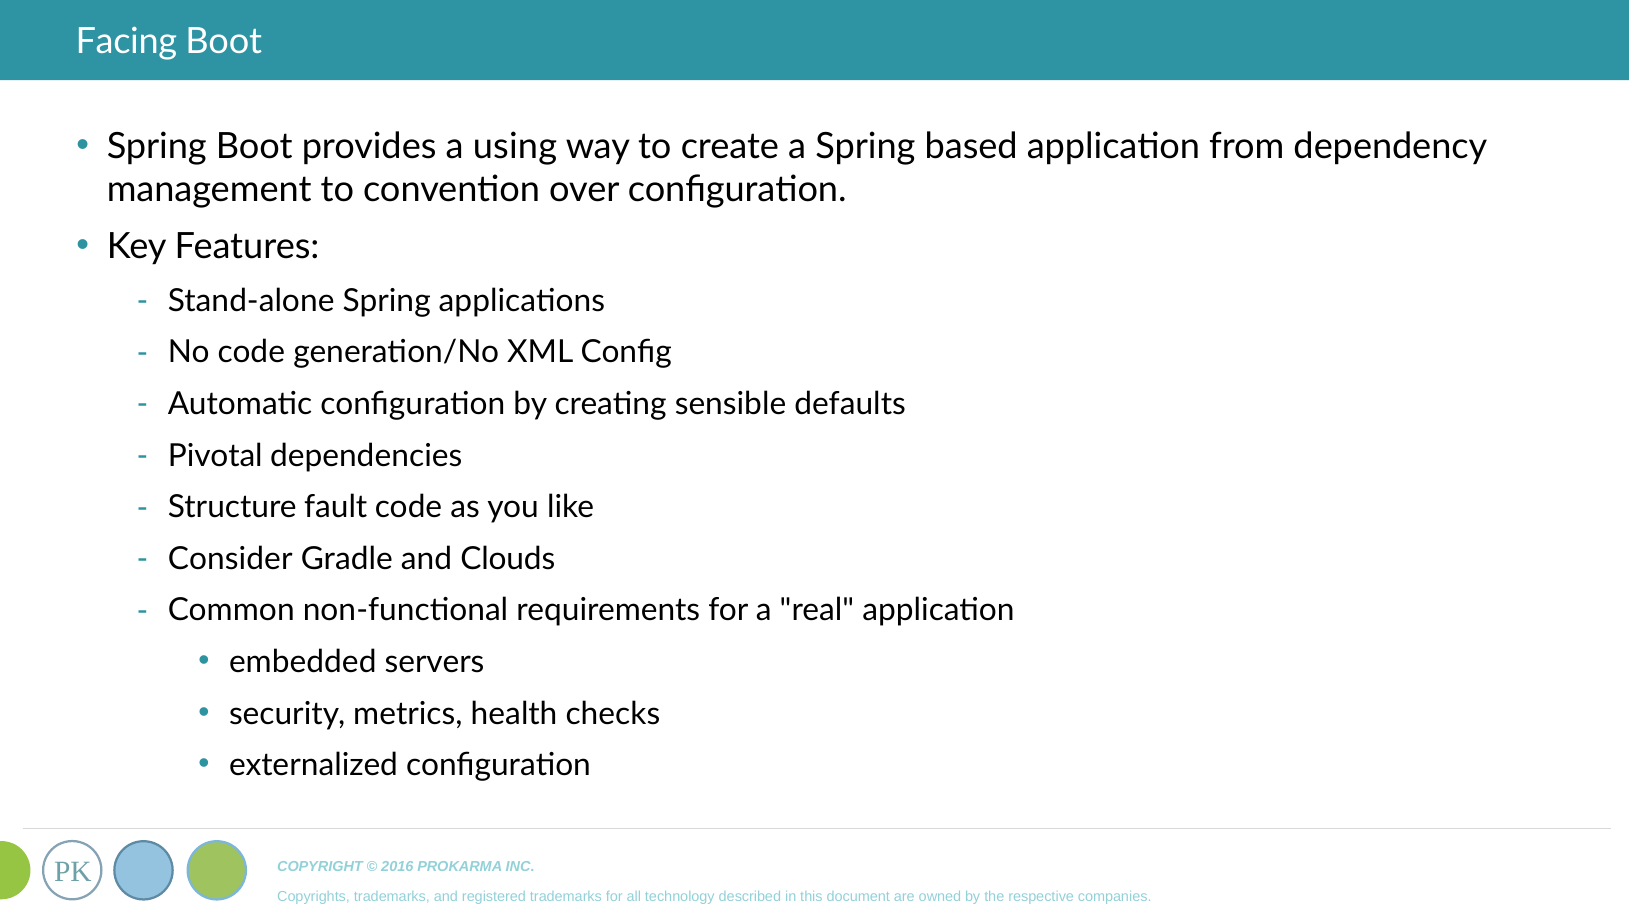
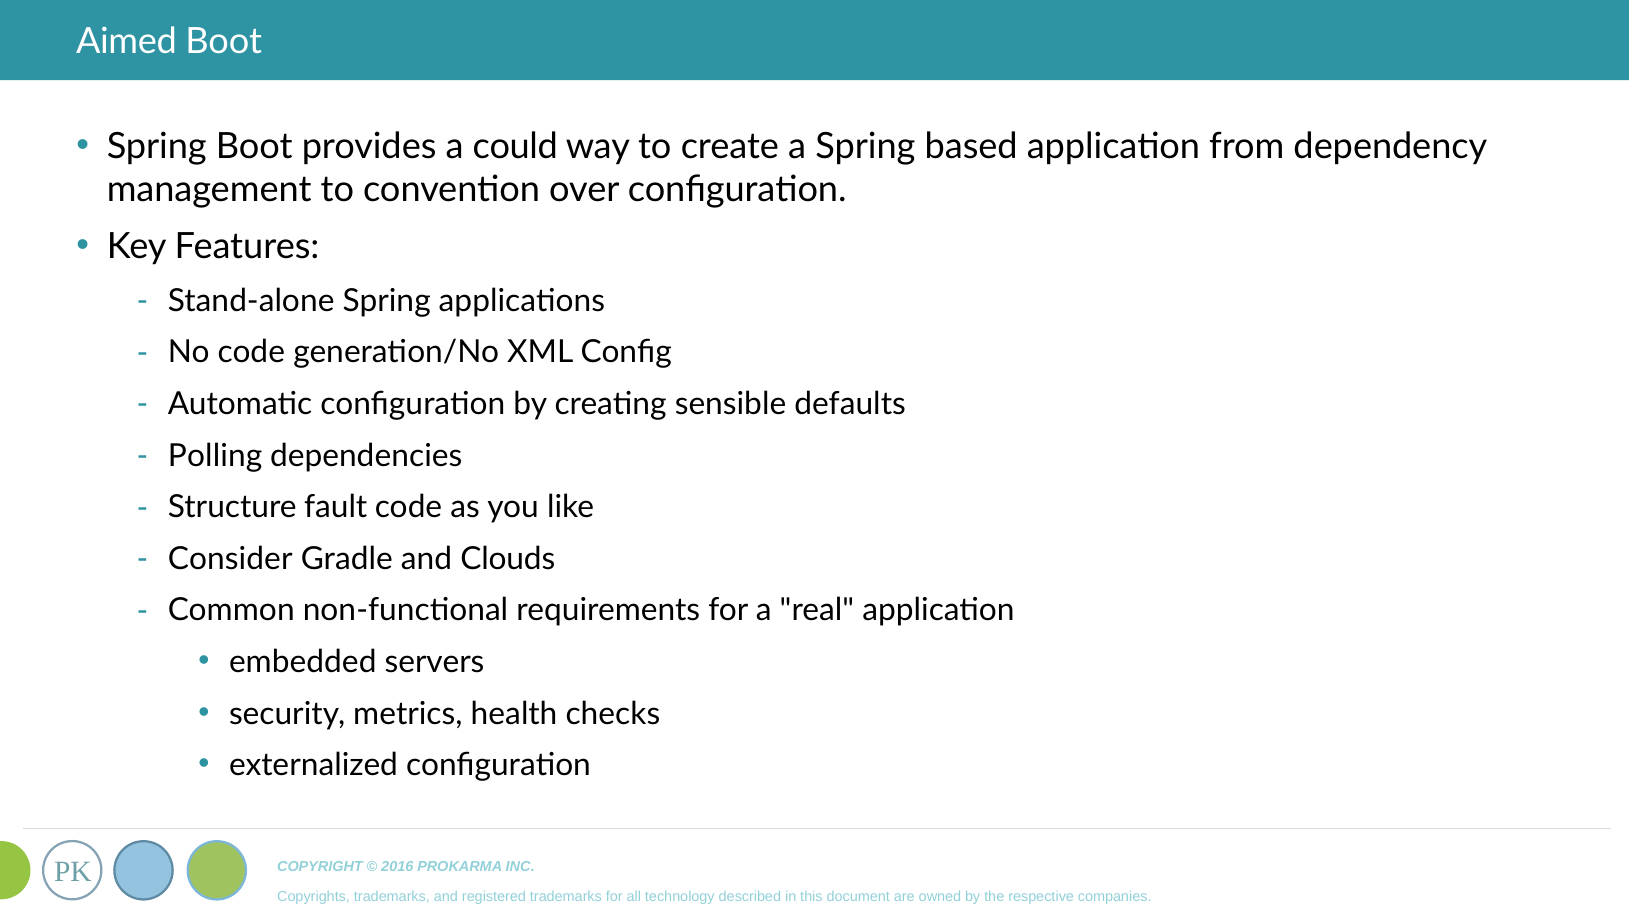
Facing: Facing -> Aimed (126, 41)
using: using -> could (515, 146)
Pivotal: Pivotal -> Polling (215, 456)
